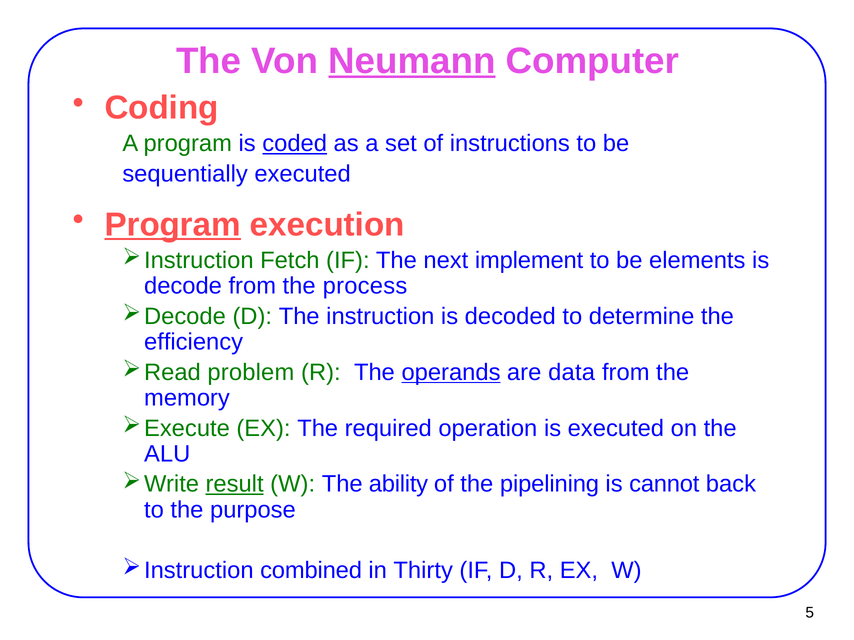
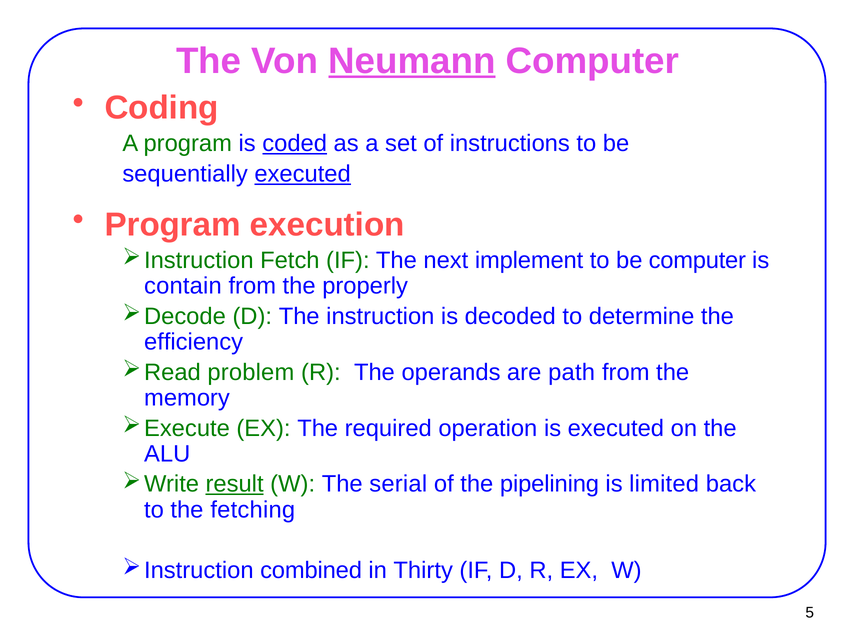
executed underline: none -> present (303, 174)
Program underline: present -> none (173, 225)
be elements: elements -> computer (697, 261)
decode: decode -> contain (183, 286)
process: process -> properly (365, 286)
operands underline: present -> none (451, 373)
data: data -> path (572, 373)
ability: ability -> serial (398, 485)
cannot: cannot -> limited (664, 485)
purpose: purpose -> fetching (253, 510)
